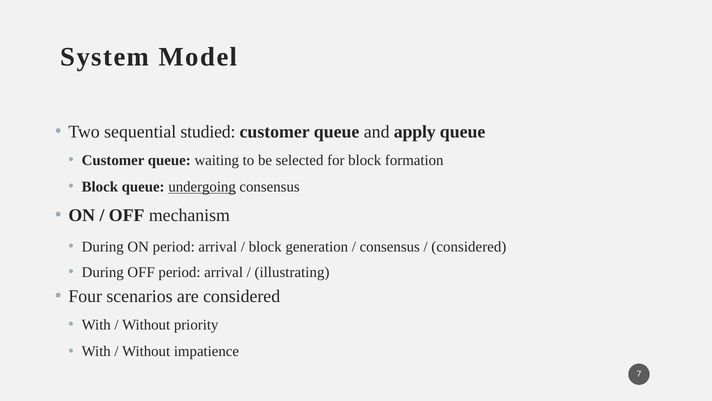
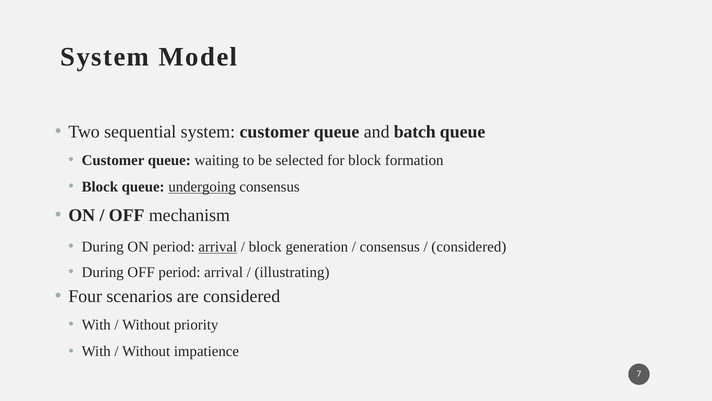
sequential studied: studied -> system (208, 132)
apply: apply -> batch (415, 132)
arrival underline: none -> present (218, 247)
